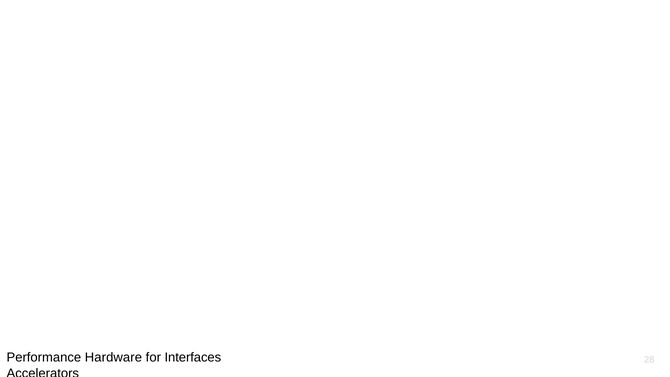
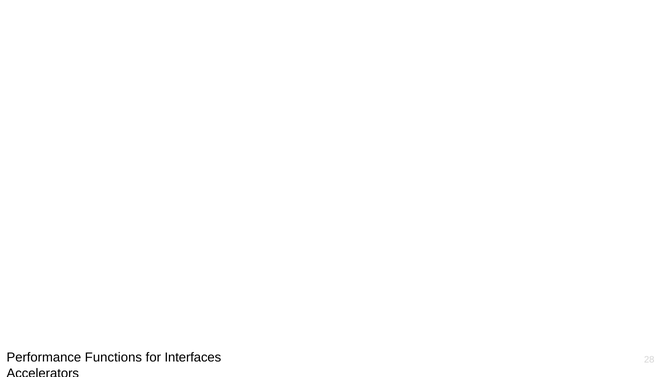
Hardware: Hardware -> Functions (113, 358)
